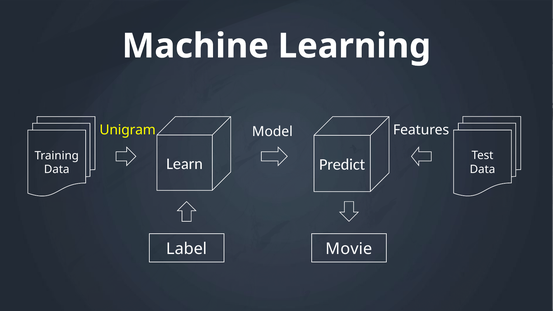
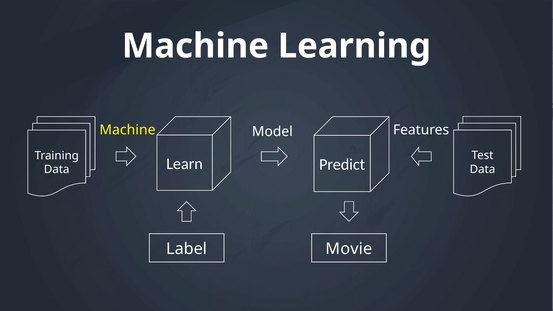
Unigram: Unigram -> Machine (127, 130)
